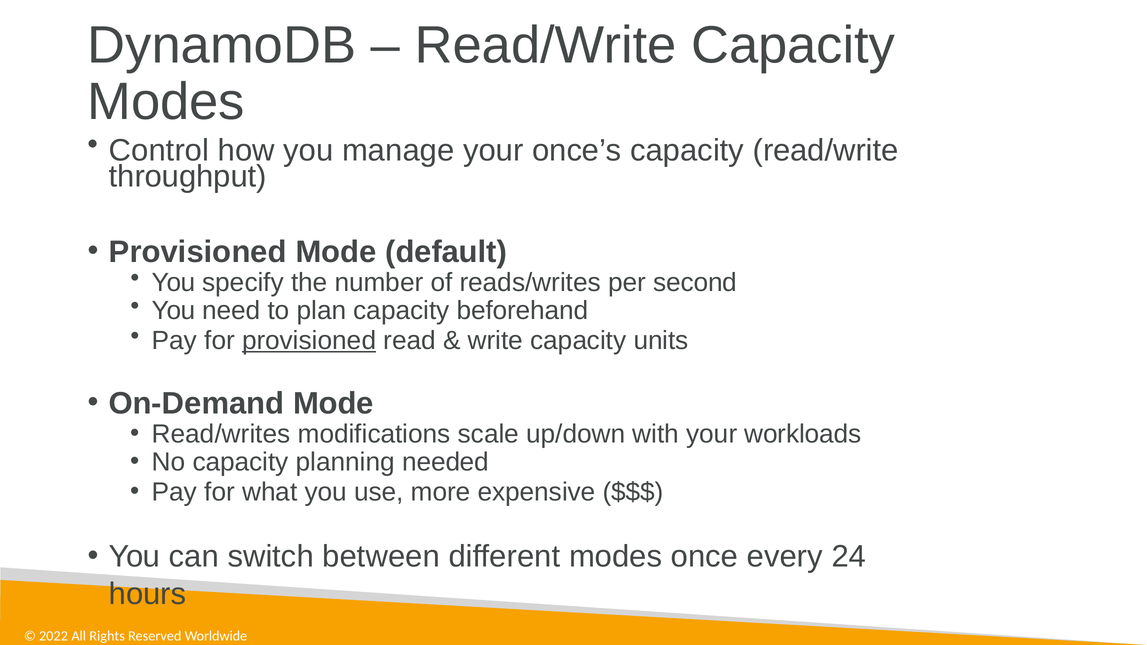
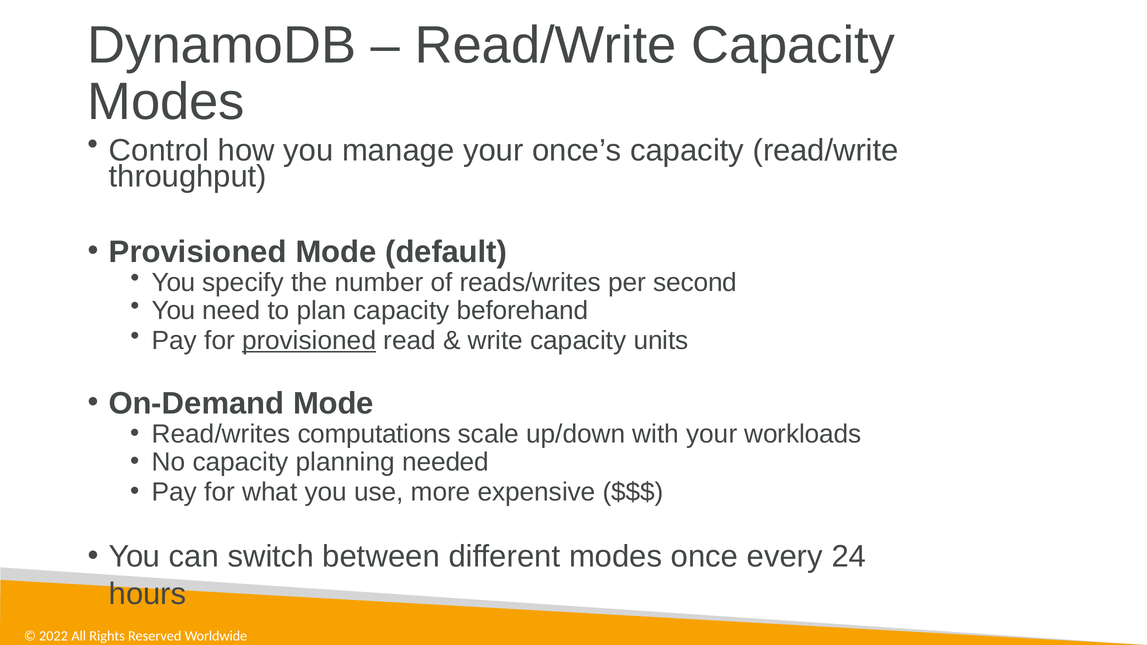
modifications: modifications -> computations (374, 434)
